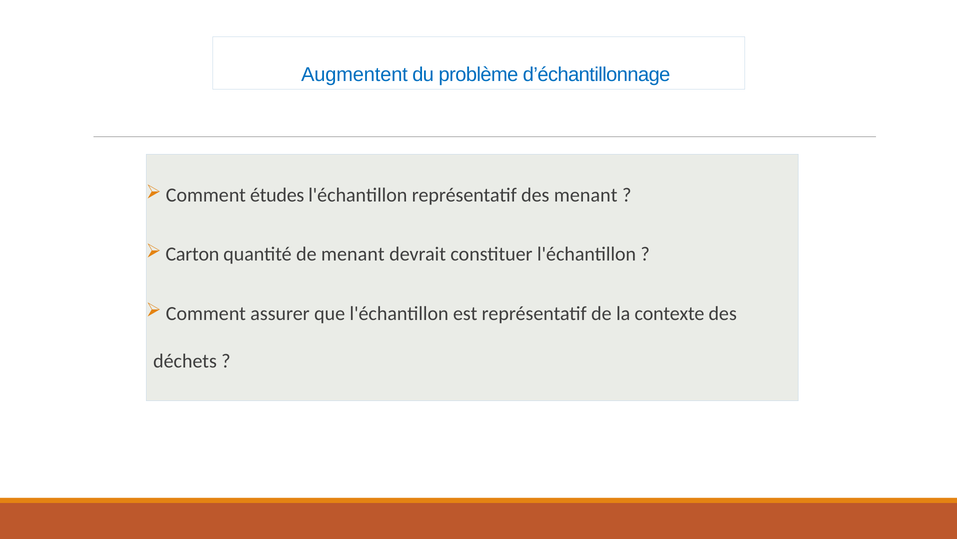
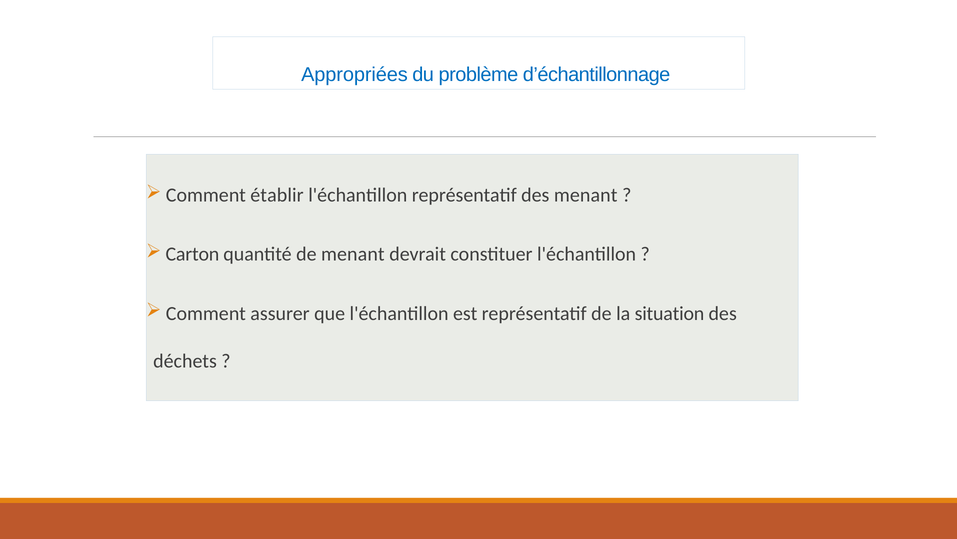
Augmentent: Augmentent -> Appropriées (354, 75)
études: études -> établir (277, 195)
contexte: contexte -> situation (669, 313)
